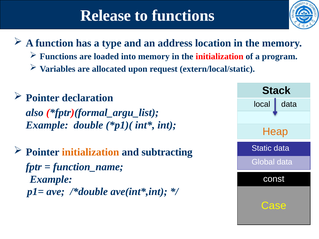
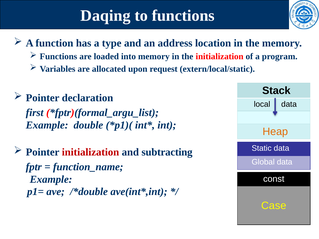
Release: Release -> Daqing (105, 16)
also: also -> first (35, 113)
initialization colour: orange -> red (91, 152)
